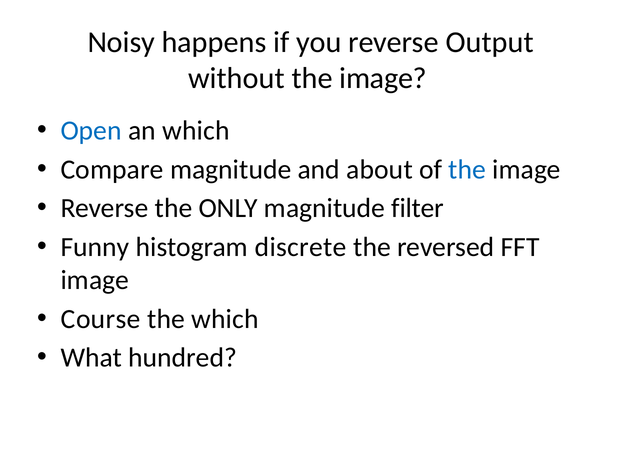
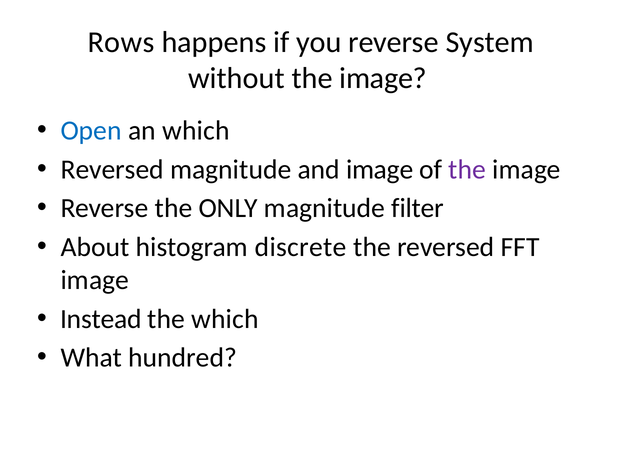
Noisy: Noisy -> Rows (121, 42)
Output: Output -> System (490, 42)
Compare: Compare -> Reversed (112, 169)
and about: about -> image (380, 169)
the colour: blue -> purple (467, 169)
Funny: Funny -> About (95, 247)
Course: Course -> Instead (101, 319)
